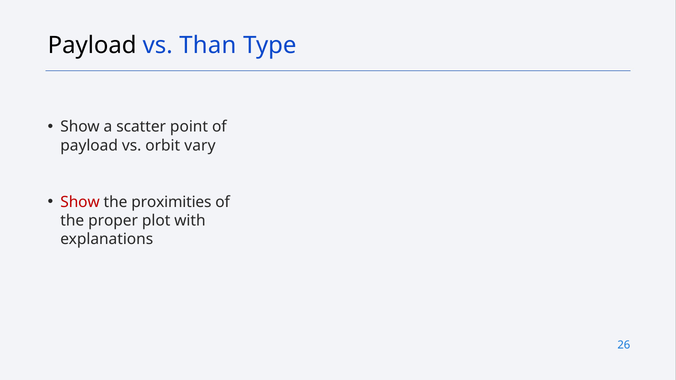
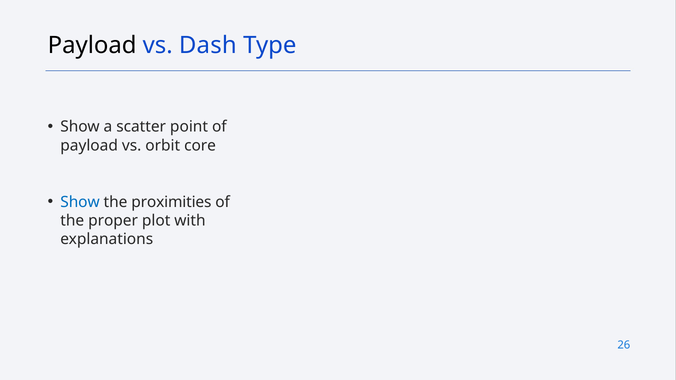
Than: Than -> Dash (208, 45)
vary: vary -> core (200, 145)
Show colour: red -> blue (80, 202)
